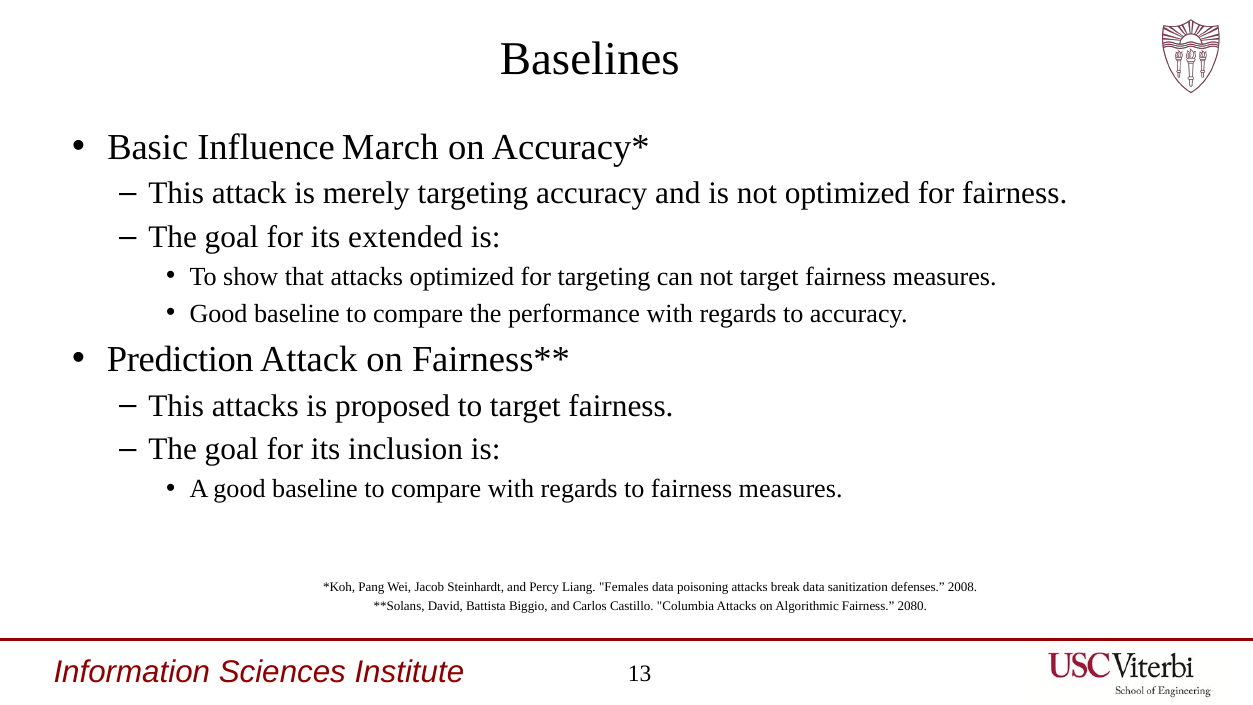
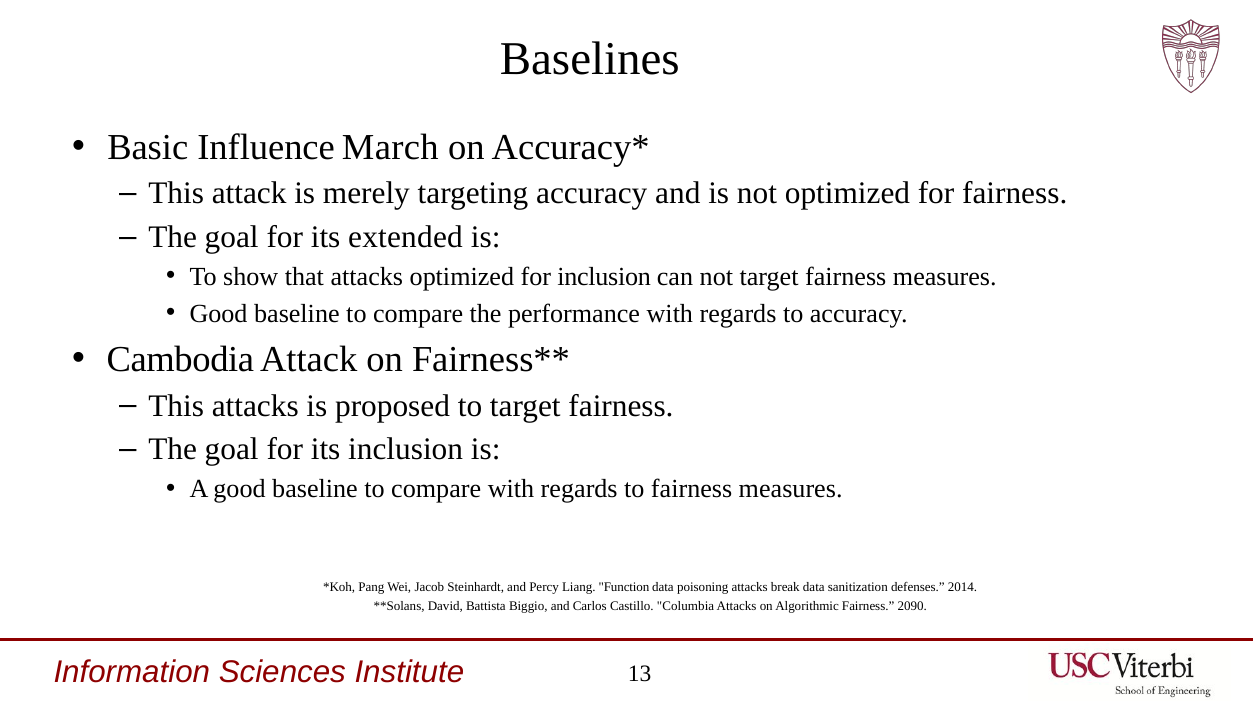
for targeting: targeting -> inclusion (604, 277)
Prediction: Prediction -> Cambodia (180, 359)
Females: Females -> Function (624, 587)
2008: 2008 -> 2014 (963, 587)
2080: 2080 -> 2090 (912, 606)
